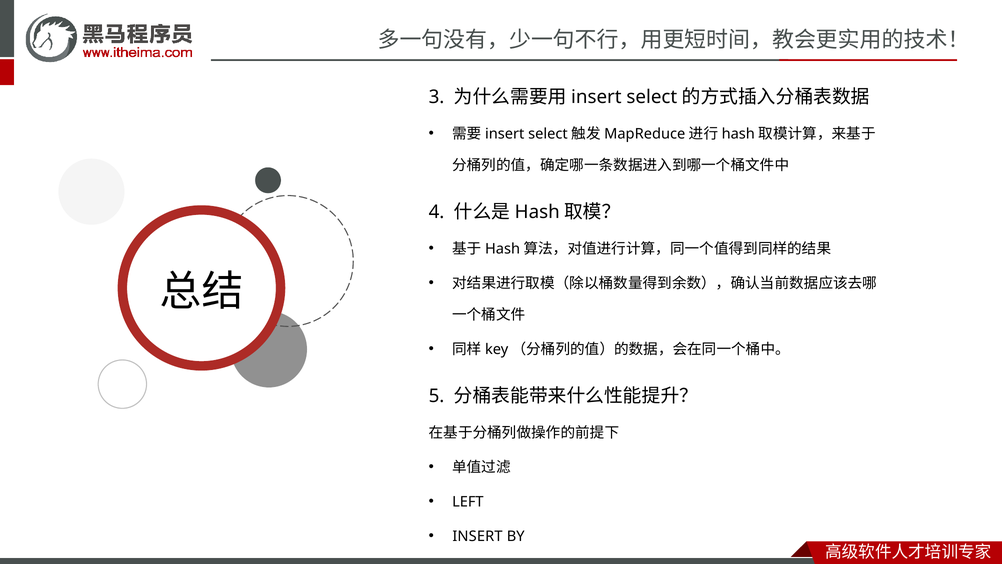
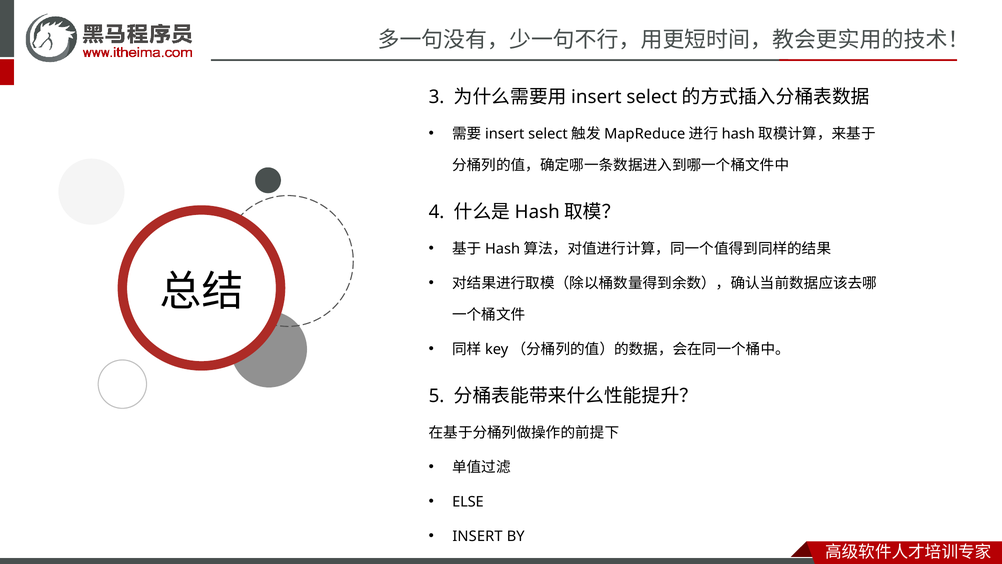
LEFT: LEFT -> ELSE (468, 502)
